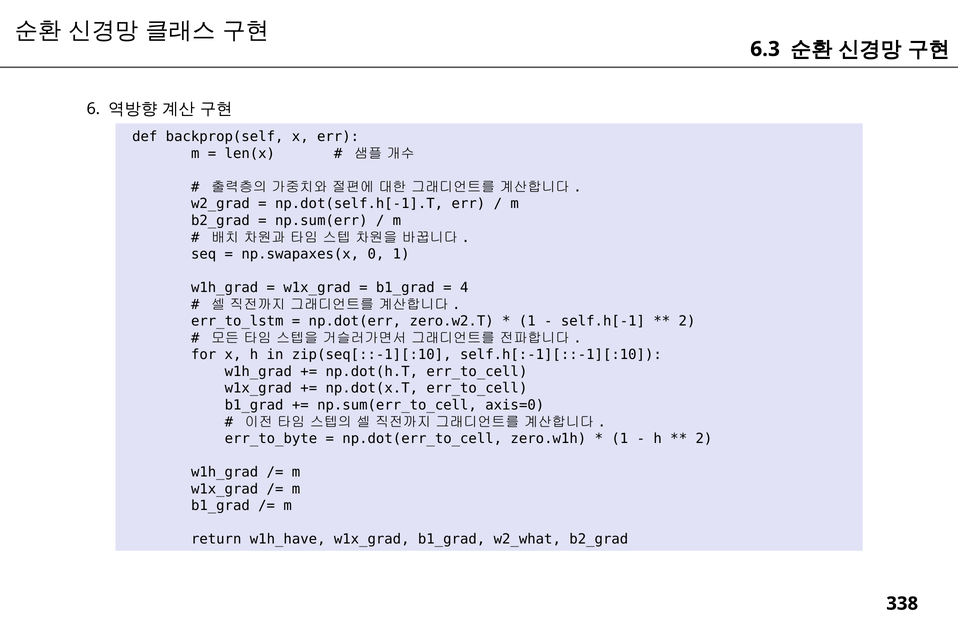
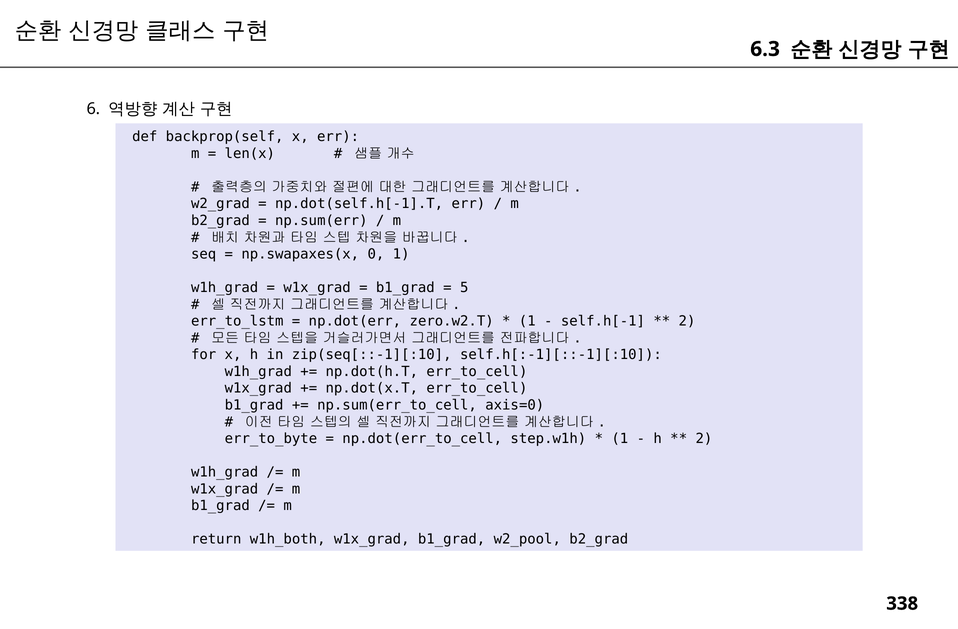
4: 4 -> 5 (464, 288)
zero.w1h: zero.w1h -> step.w1h (548, 439)
w1h_have: w1h_have -> w1h_both (288, 540)
w2_what: w2_what -> w2_pool (527, 540)
